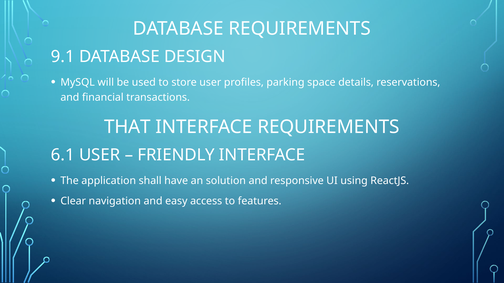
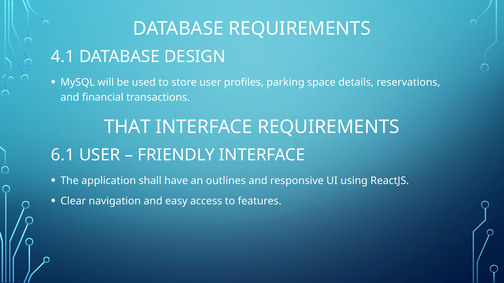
9.1: 9.1 -> 4.1 (63, 57)
solution: solution -> outlines (226, 181)
